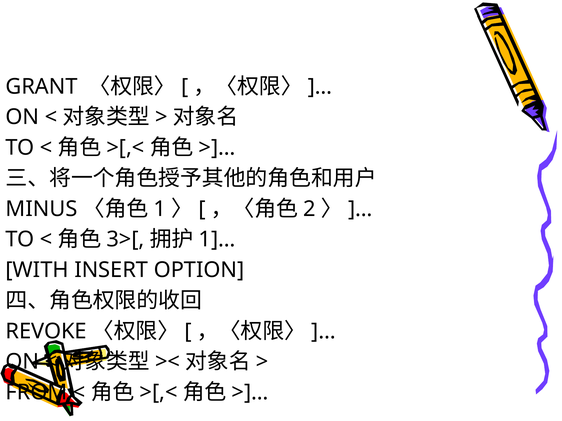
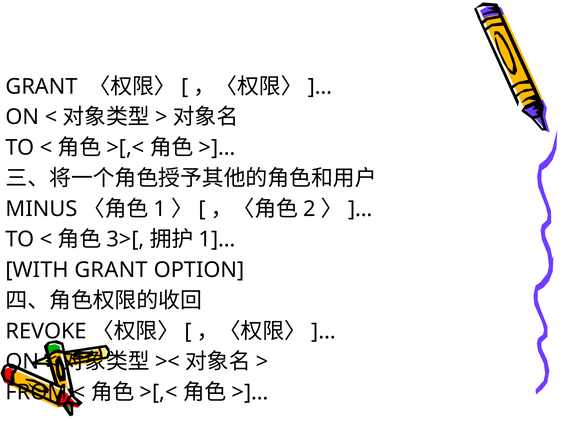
WITH INSERT: INSERT -> GRANT (111, 270)
